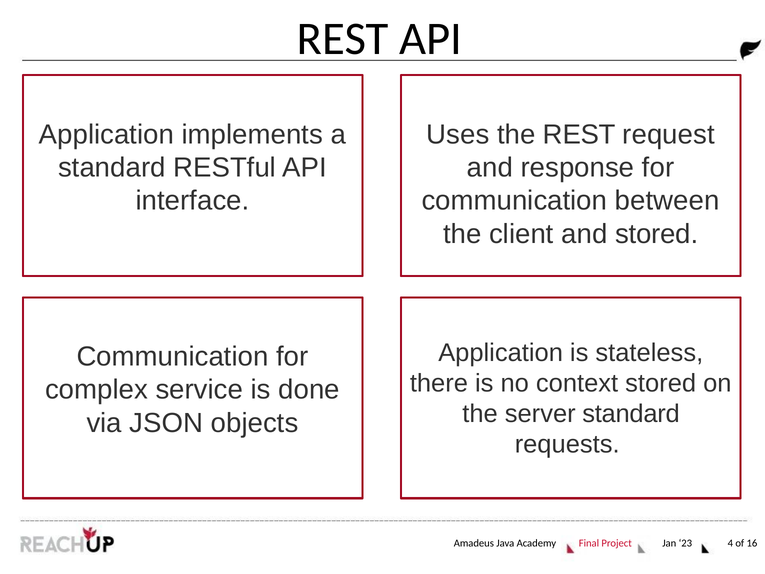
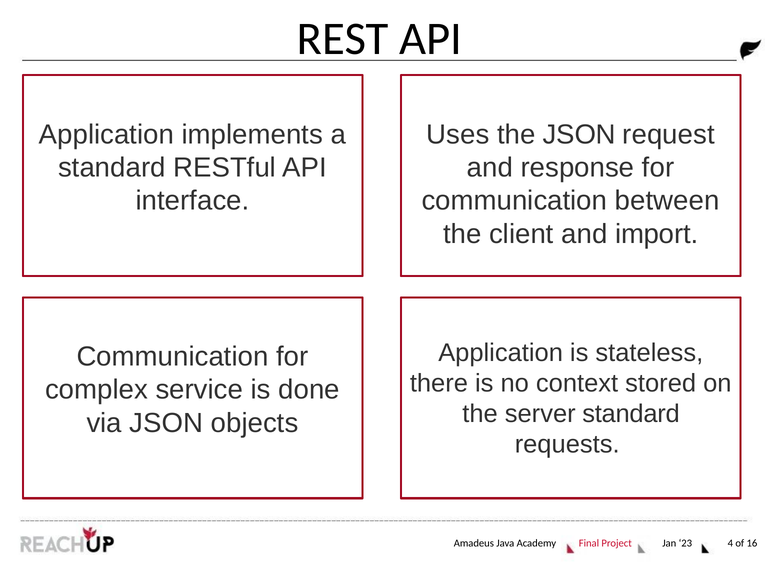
the REST: REST -> JSON (579, 134)
and stored: stored -> import (657, 234)
